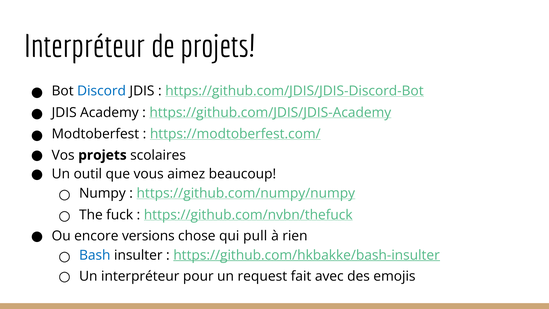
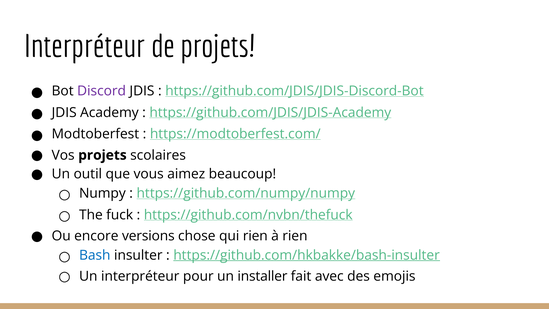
Discord colour: blue -> purple (102, 91)
qui pull: pull -> rien (255, 236)
request: request -> installer (262, 276)
